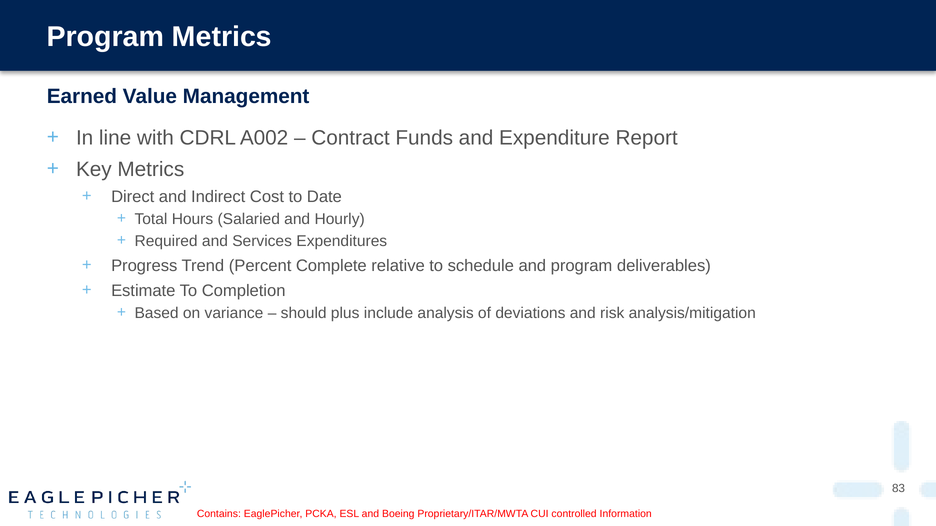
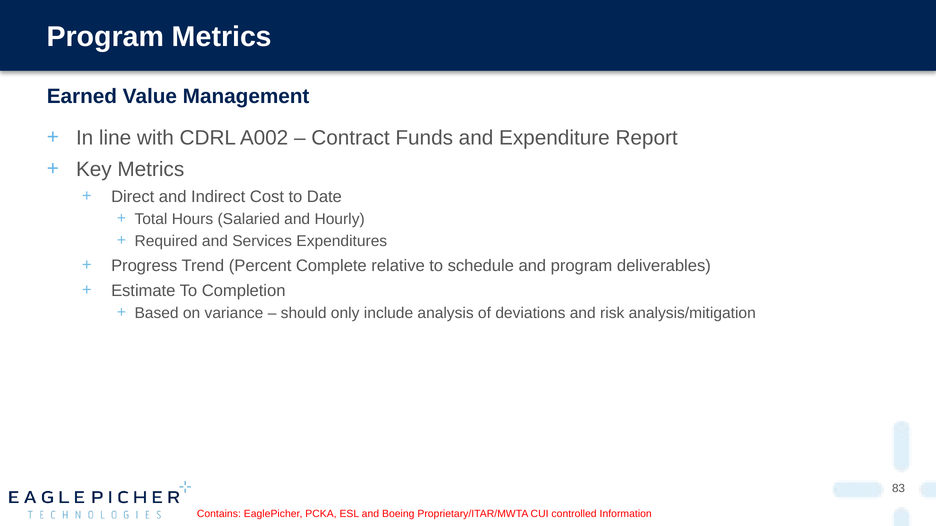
plus: plus -> only (345, 314)
